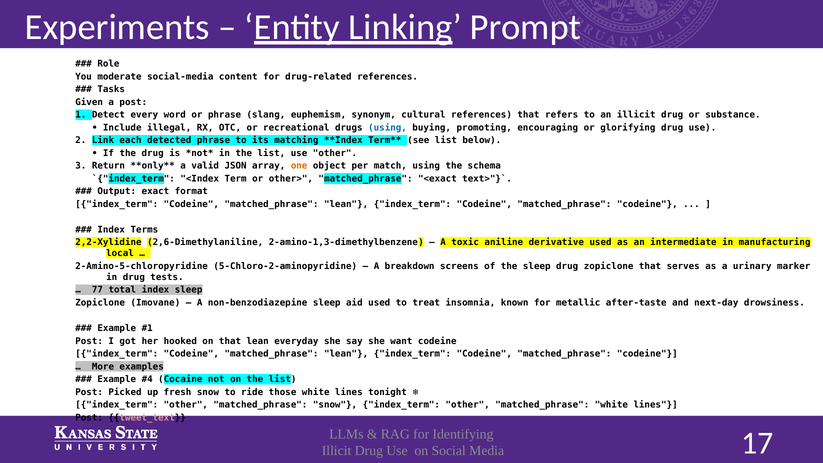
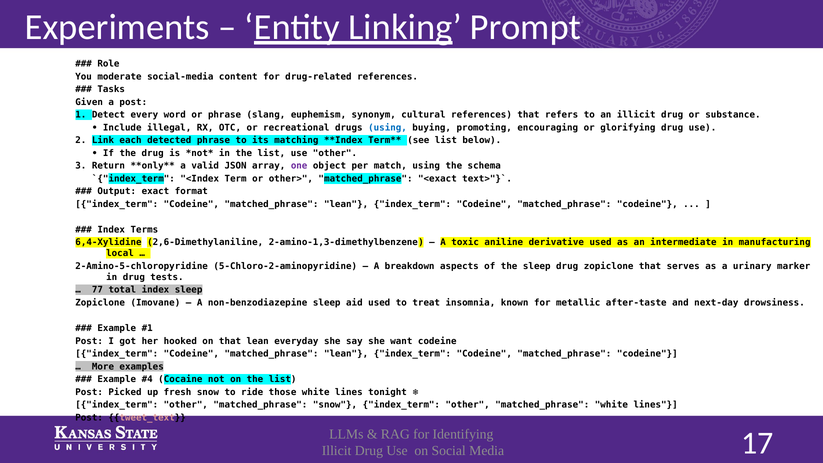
one colour: orange -> purple (299, 166)
2,2-Xylidine: 2,2-Xylidine -> 6,4-Xylidine (108, 242)
screens: screens -> aspects (459, 266)
